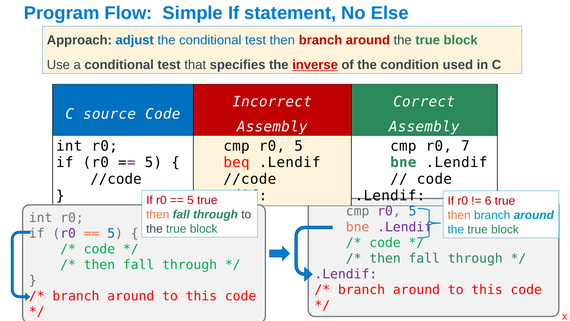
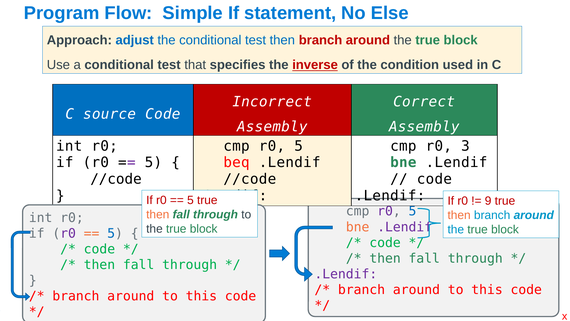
r0 7: 7 -> 3 (465, 146)
6: 6 -> 9 (488, 201)
